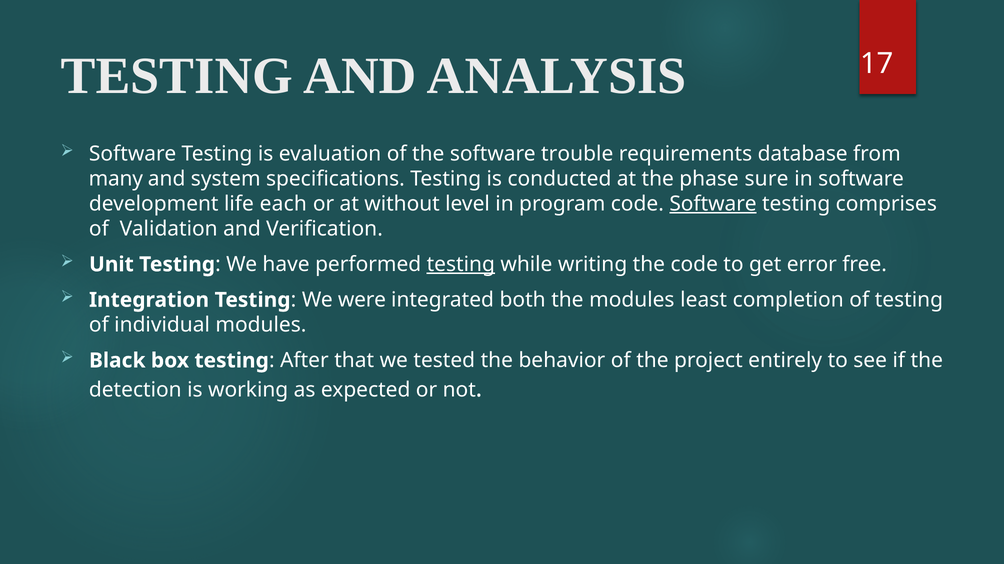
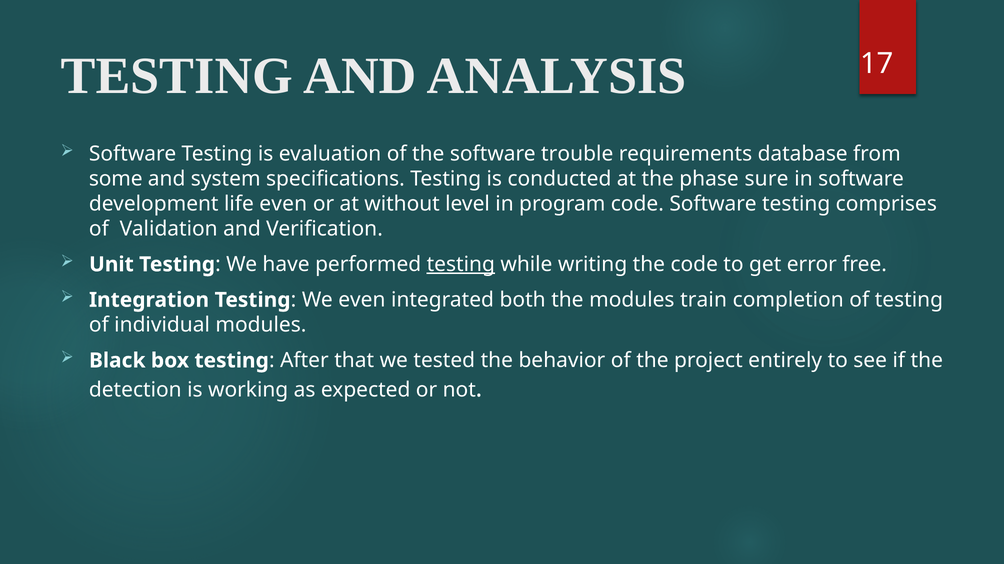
many: many -> some (116, 179)
life each: each -> even (283, 204)
Software underline: present -> none (713, 204)
We were: were -> even (362, 300)
least: least -> train (704, 300)
